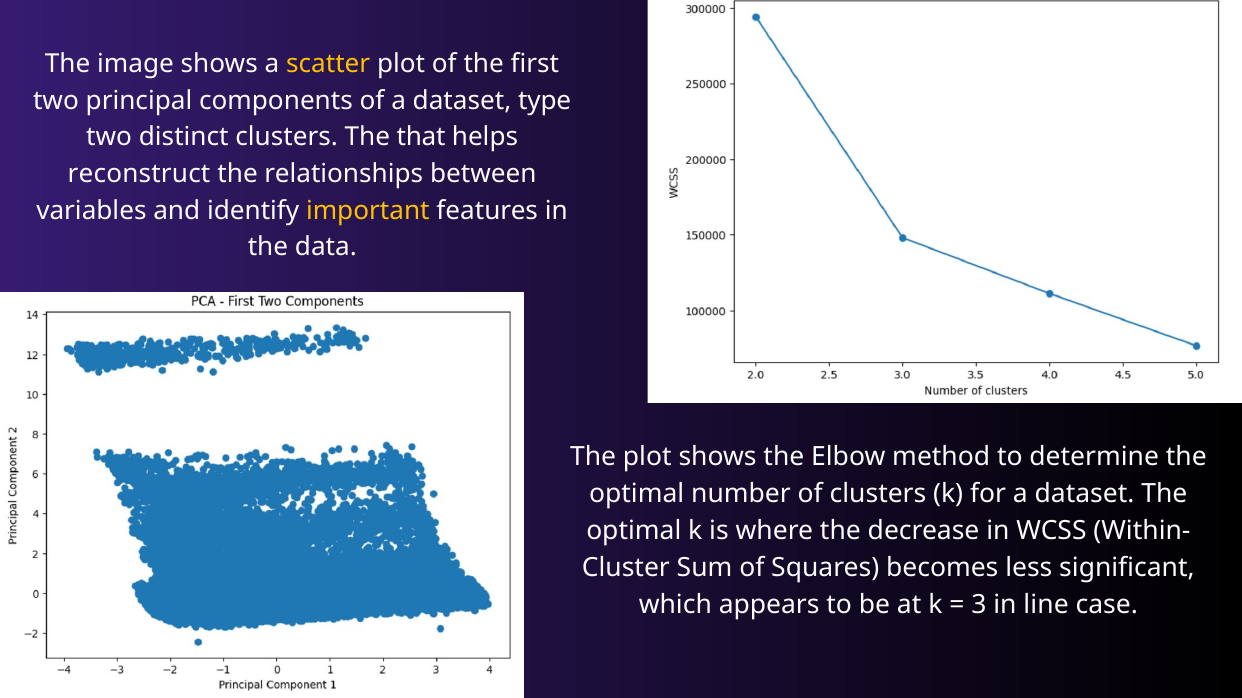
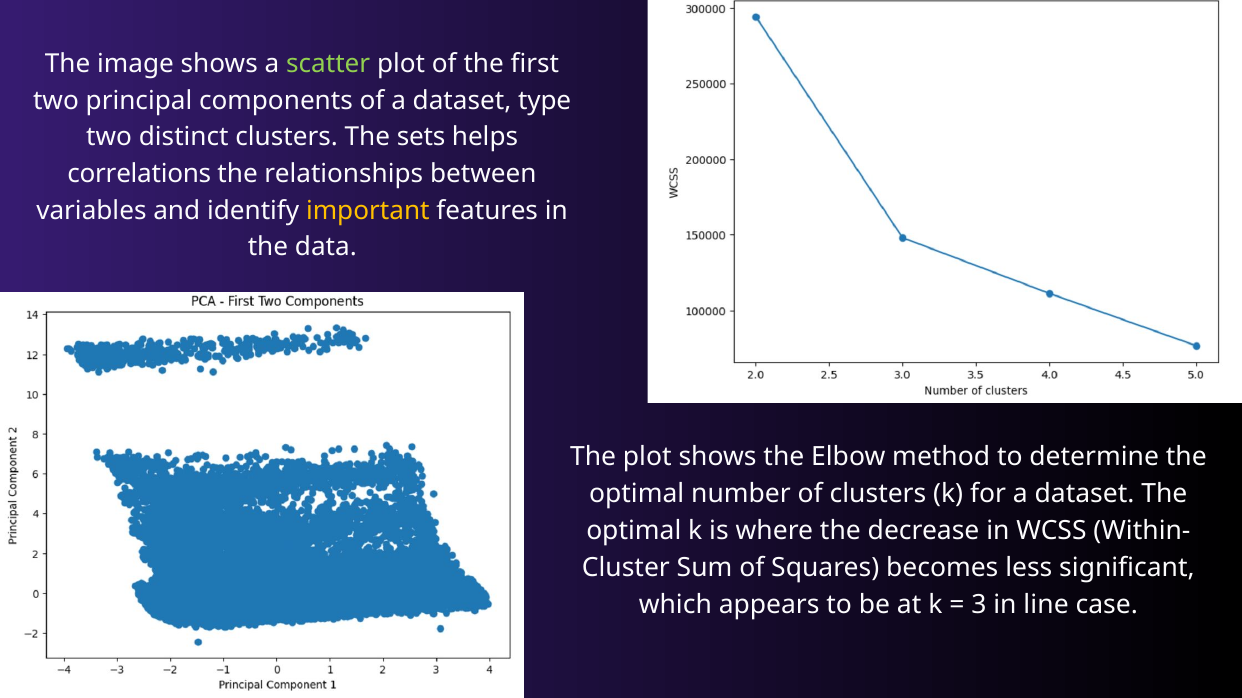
scatter colour: yellow -> light green (328, 64)
that: that -> sets (421, 137)
reconstruct: reconstruct -> correlations (139, 174)
